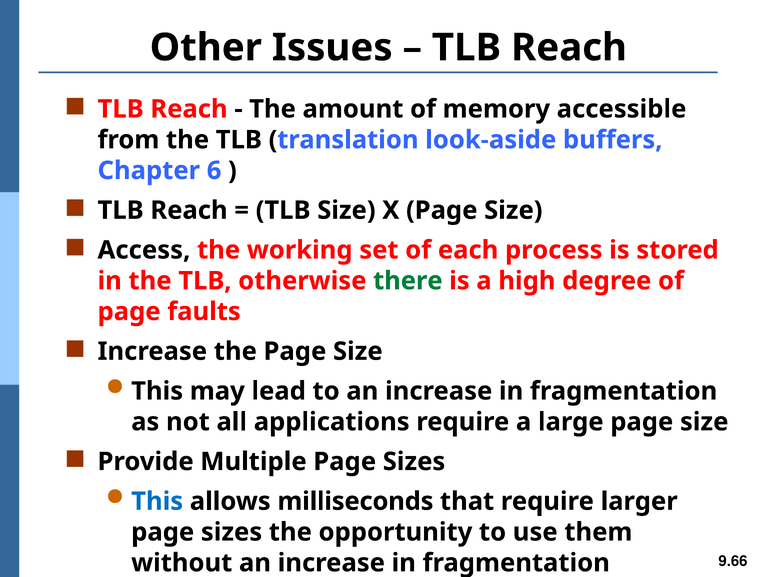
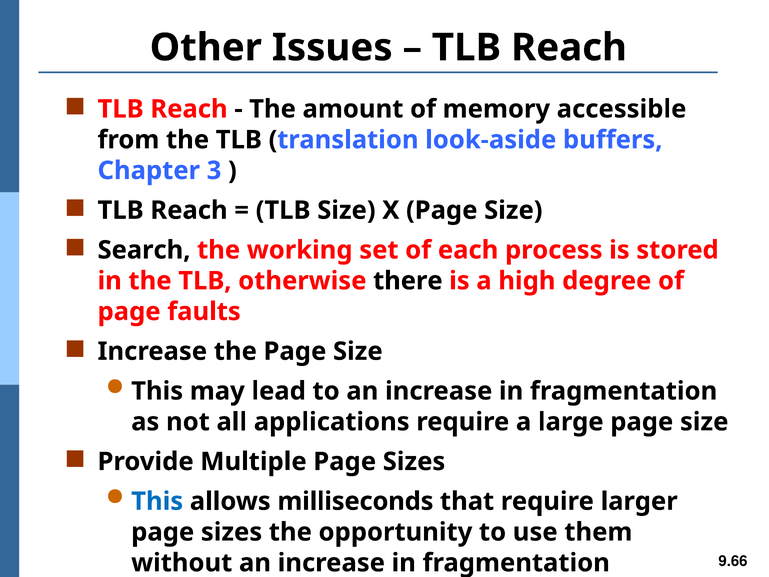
6: 6 -> 3 (214, 171)
Access: Access -> Search (144, 250)
there colour: green -> black (408, 281)
